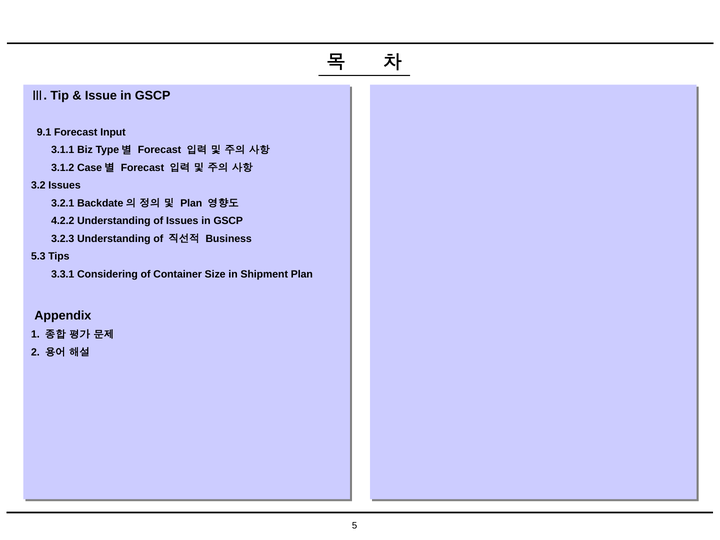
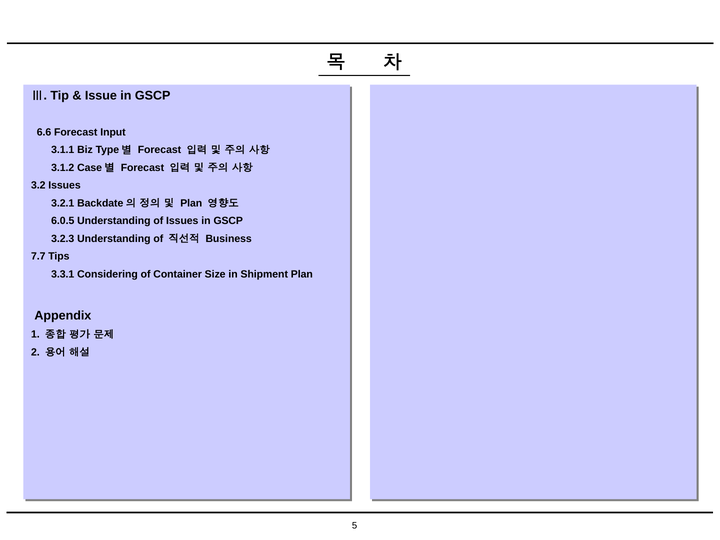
9.1: 9.1 -> 6.6 (44, 132)
4.2.2: 4.2.2 -> 6.0.5 (63, 221)
5.3: 5.3 -> 7.7 (38, 257)
